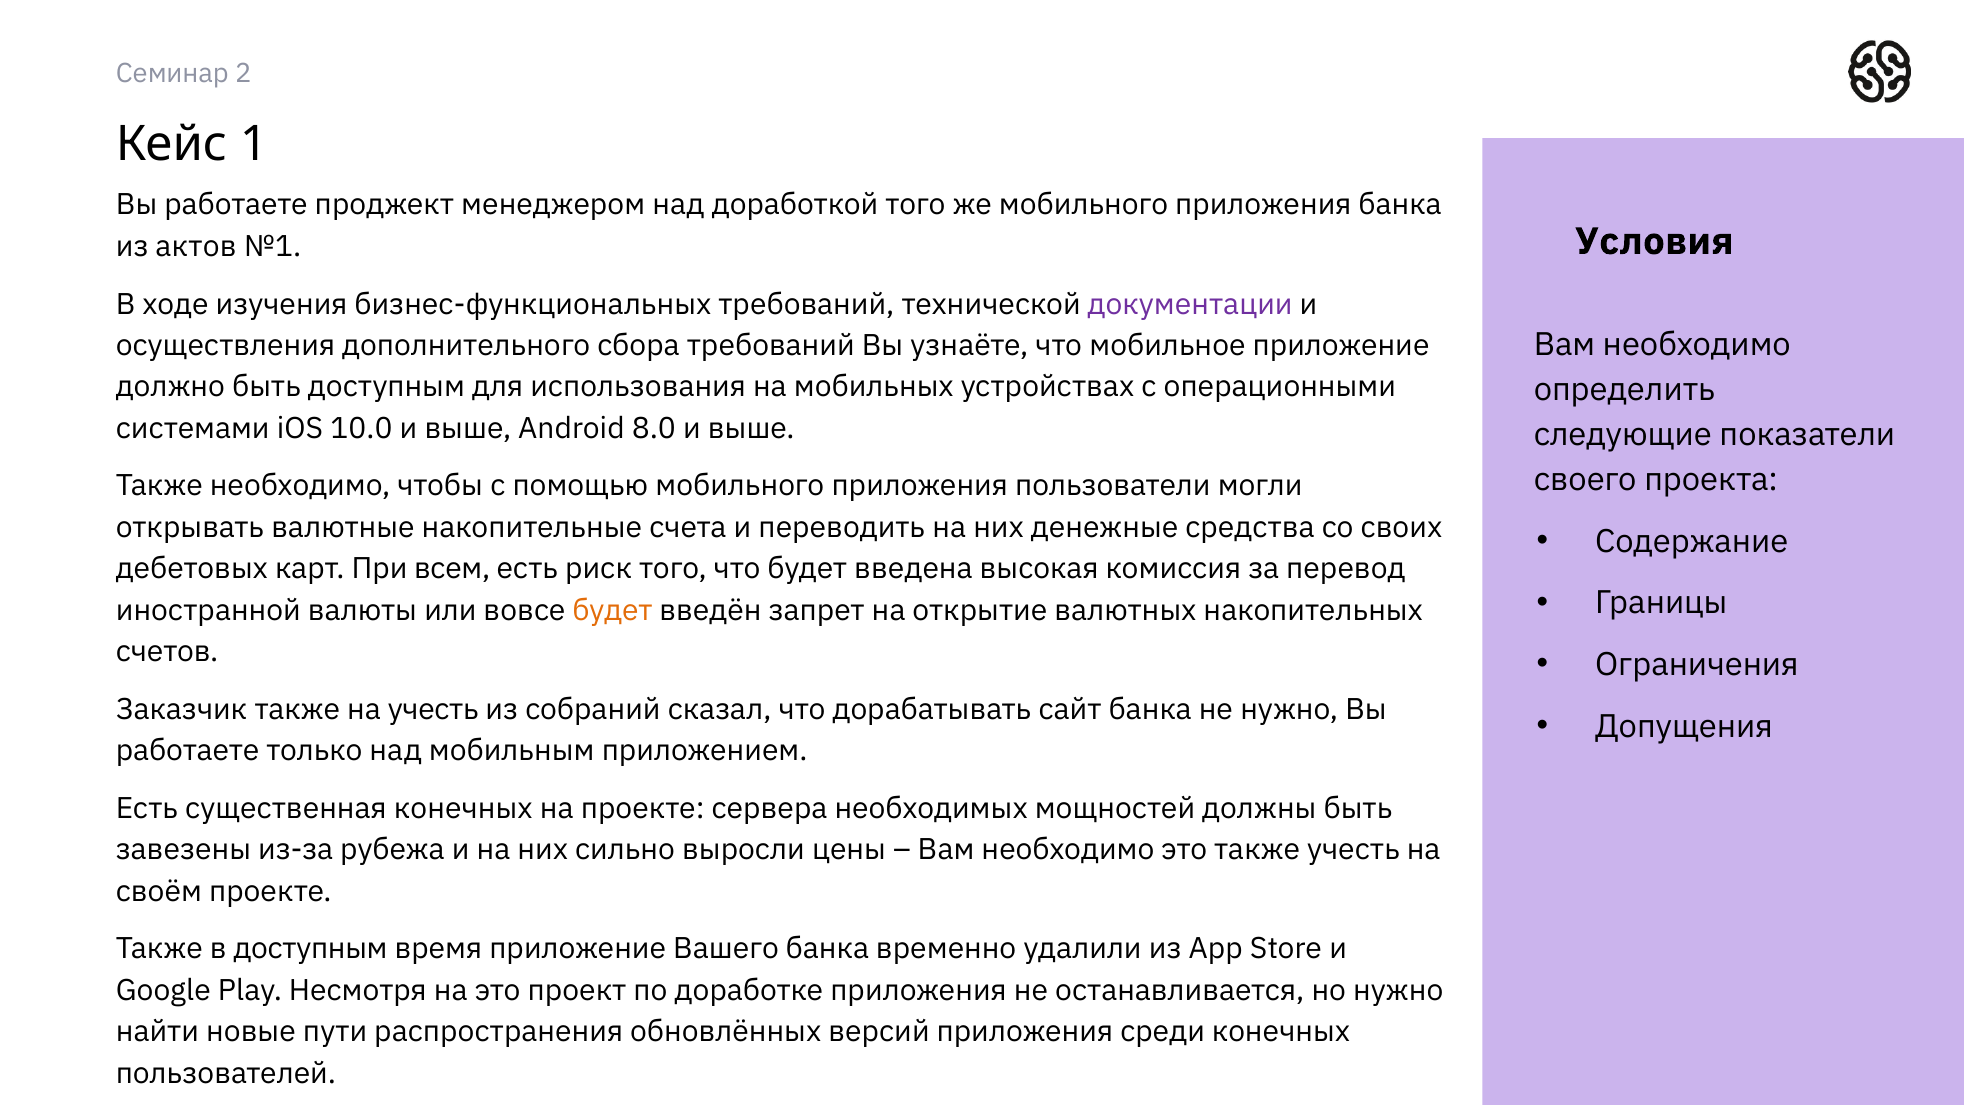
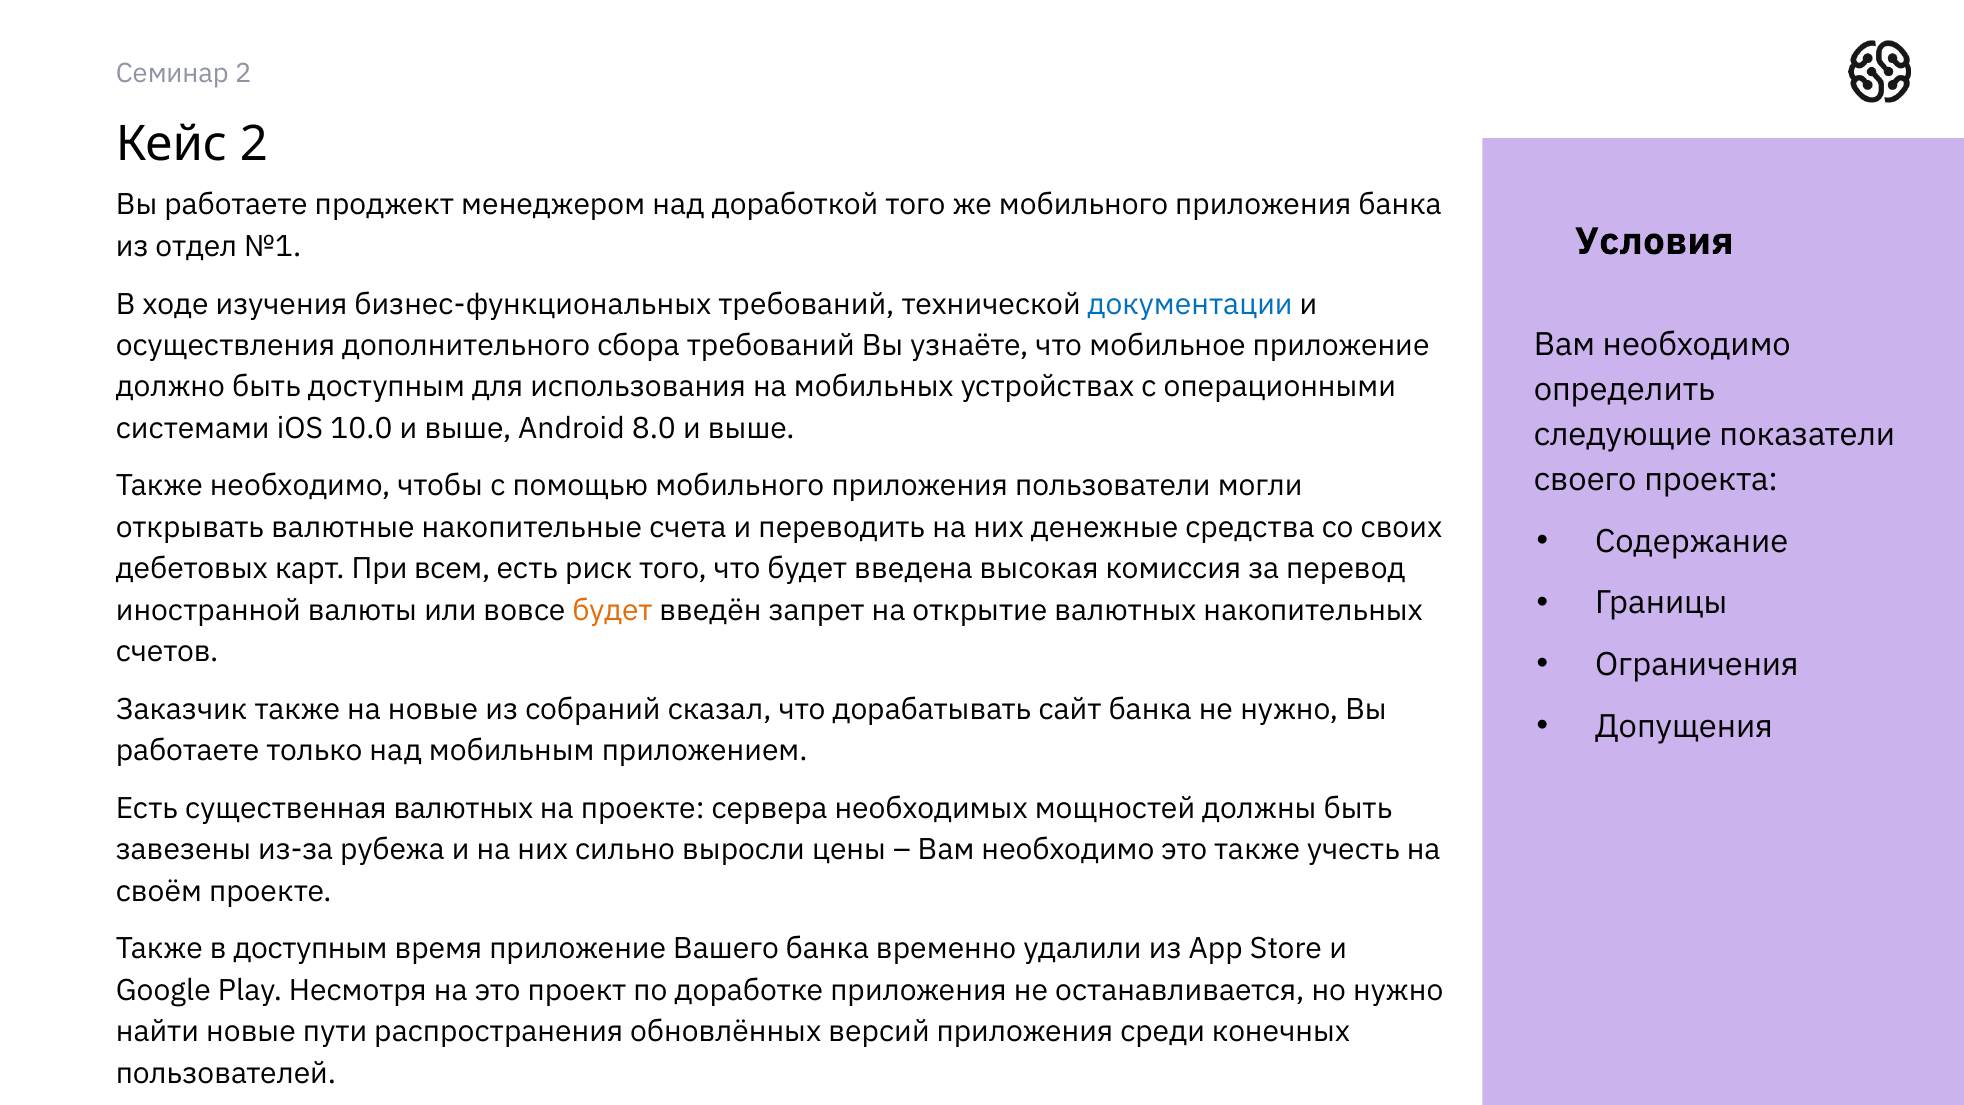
Кейс 1: 1 -> 2 (254, 145)
актов: актов -> отдел (196, 246)
документации colour: purple -> blue (1190, 304)
на учесть: учесть -> новые (433, 709)
существенная конечных: конечных -> валютных (463, 808)
